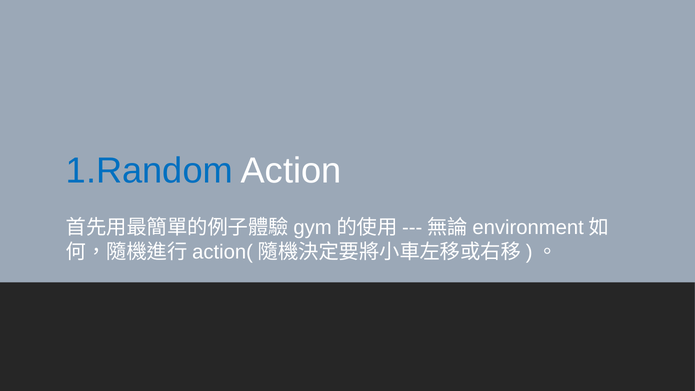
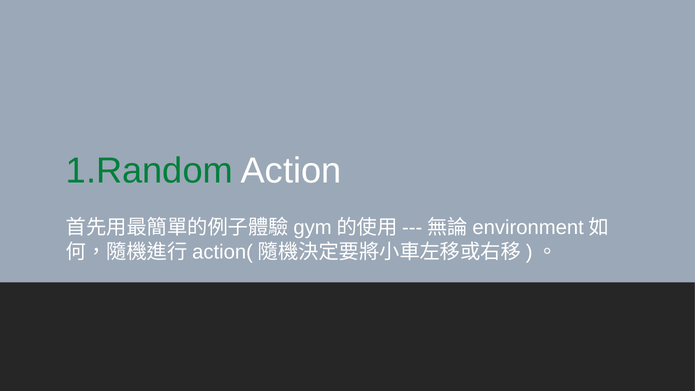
1.Random colour: blue -> green (149, 171)
